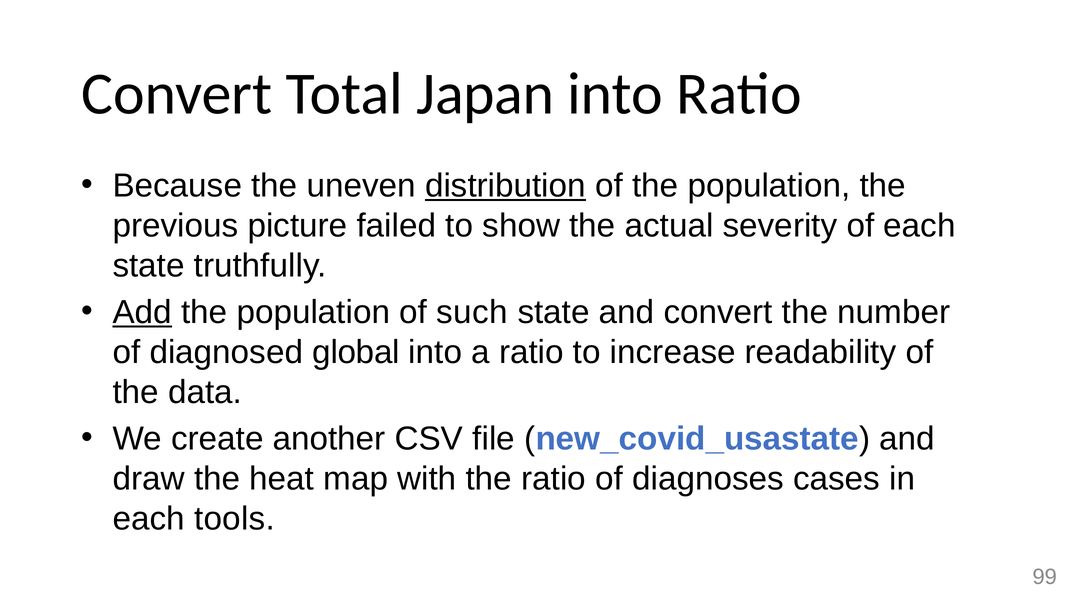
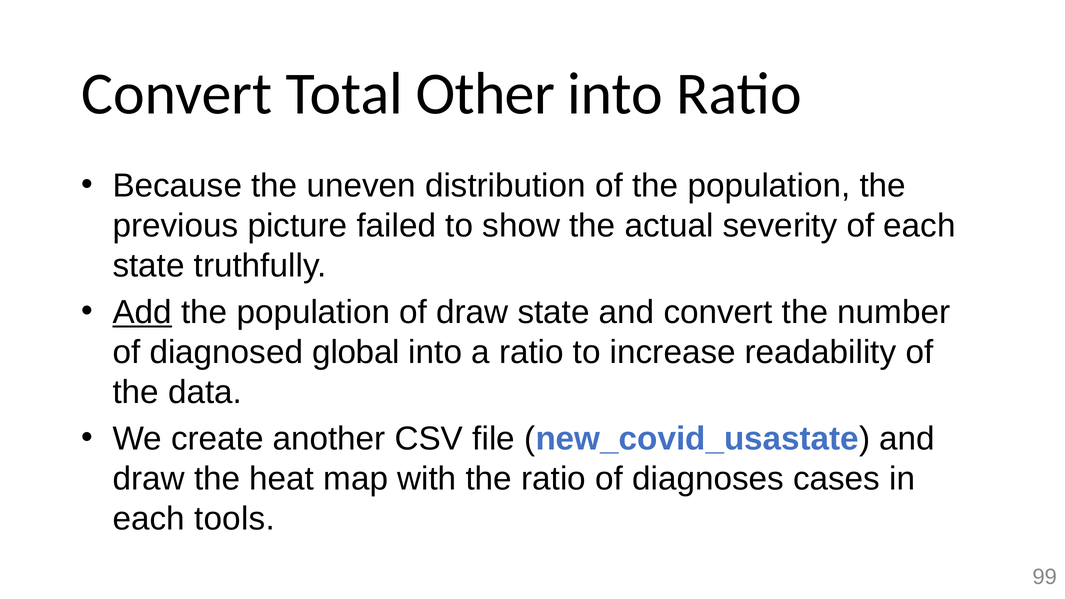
Japan: Japan -> Other (485, 94)
distribution underline: present -> none (505, 186)
of such: such -> draw (472, 312)
